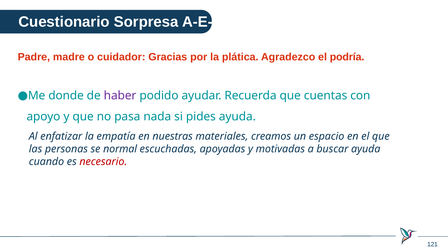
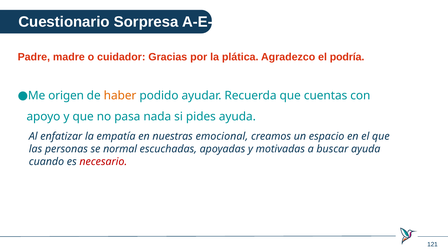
donde: donde -> origen (66, 95)
haber colour: purple -> orange (120, 95)
materiales: materiales -> emocional (222, 136)
